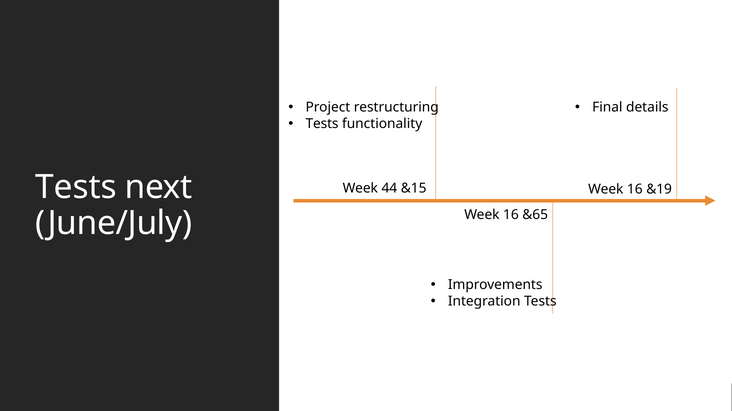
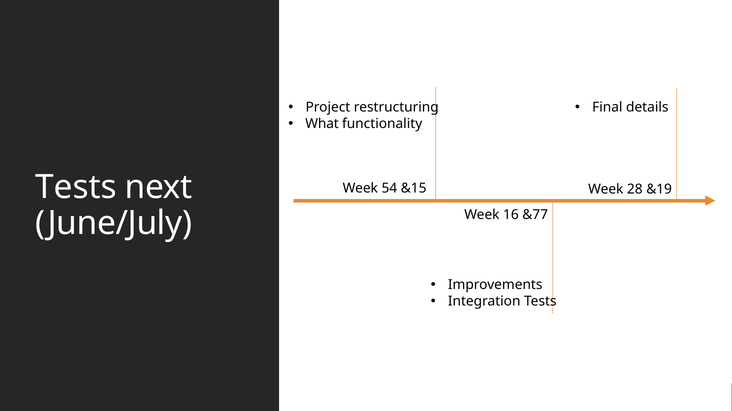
Tests: Tests -> What (322, 124)
44: 44 -> 54 (389, 188)
16: 16 -> 28 (635, 190)
&65: &65 -> &77 (535, 215)
